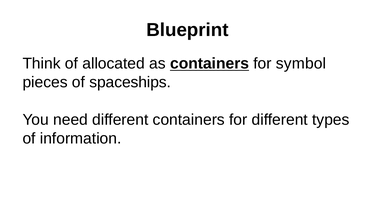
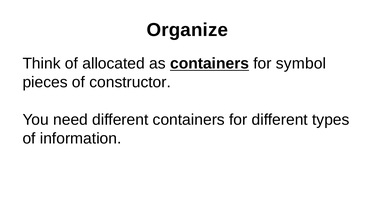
Blueprint: Blueprint -> Organize (187, 30)
spaceships: spaceships -> constructor (130, 82)
